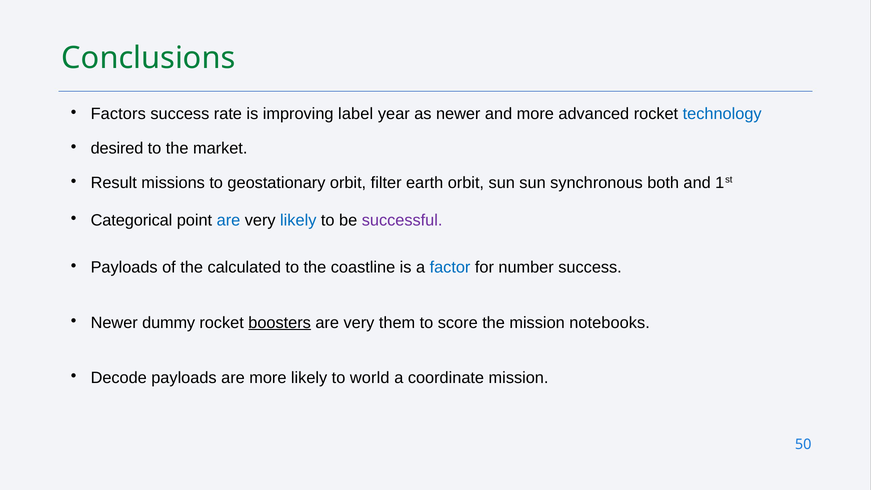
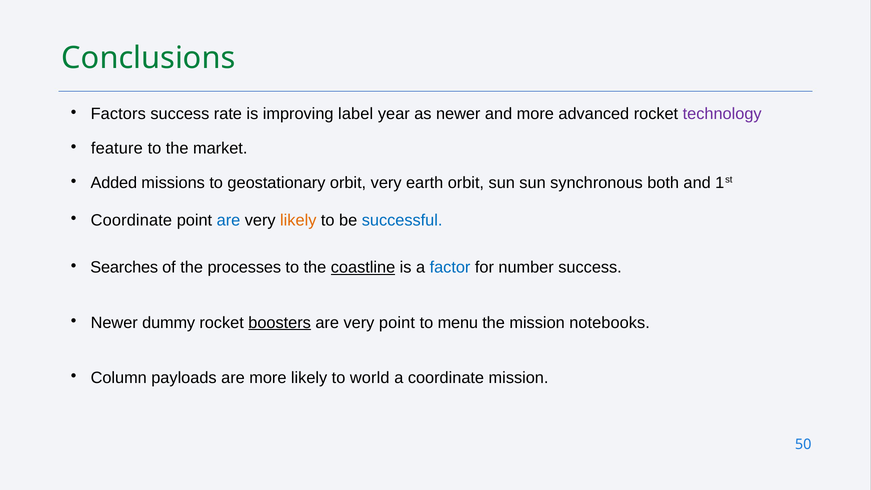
technology colour: blue -> purple (722, 114)
desired: desired -> feature (117, 148)
Result: Result -> Added (114, 183)
orbit filter: filter -> very (386, 183)
Categorical: Categorical -> Coordinate (131, 220)
likely colour: blue -> orange (298, 220)
successful colour: purple -> blue (402, 220)
Payloads: Payloads -> Searches (124, 268)
calculated: calculated -> processes (244, 268)
coastline underline: none -> present (363, 268)
very them: them -> point (397, 323)
score: score -> menu (458, 323)
Decode: Decode -> Column (119, 378)
